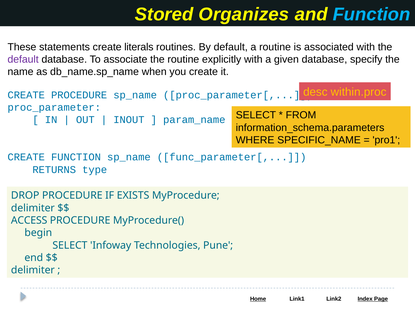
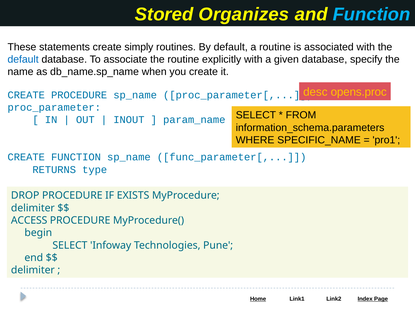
literals: literals -> simply (139, 47)
default colour: purple -> blue (23, 59)
within.proc: within.proc -> opens.proc (359, 92)
